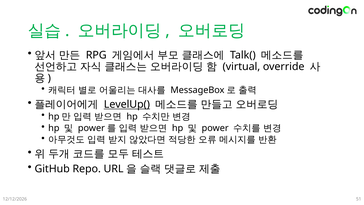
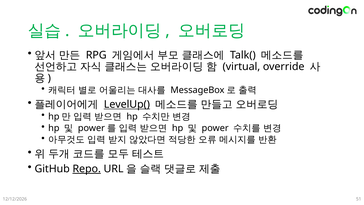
Repo underline: none -> present (87, 169)
